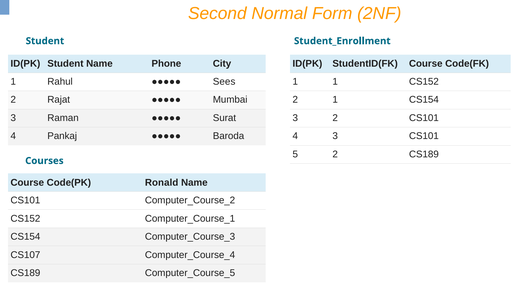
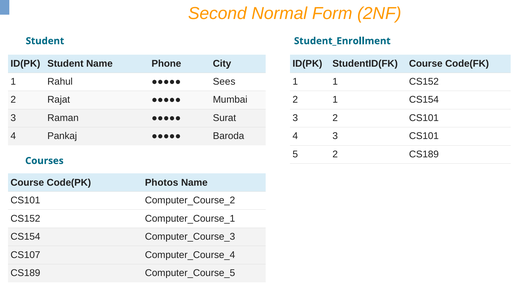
Ronald: Ronald -> Photos (162, 183)
